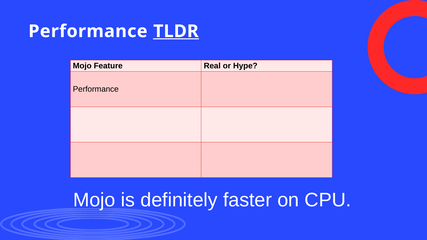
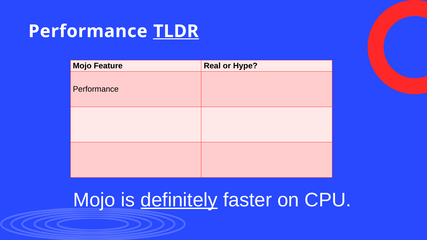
definitely underline: none -> present (179, 200)
